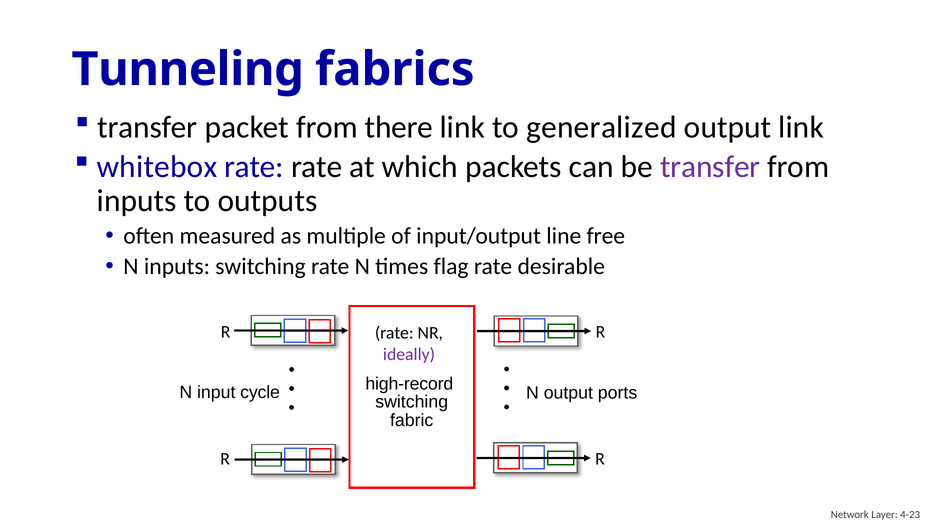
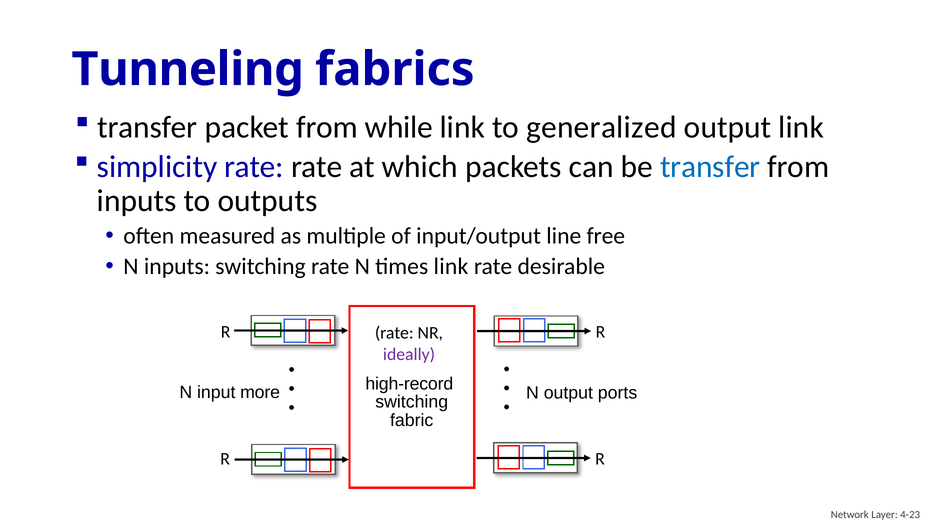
there: there -> while (399, 127)
whitebox: whitebox -> simplicity (157, 167)
transfer colour: purple -> blue (710, 167)
times flag: flag -> link (451, 266)
cycle: cycle -> more (260, 392)
